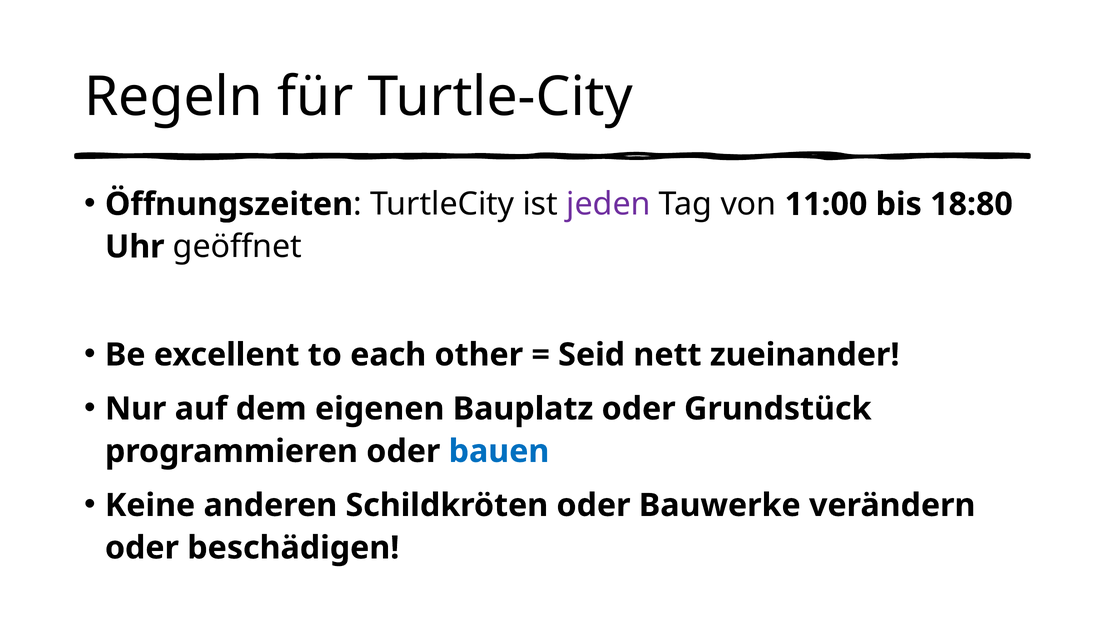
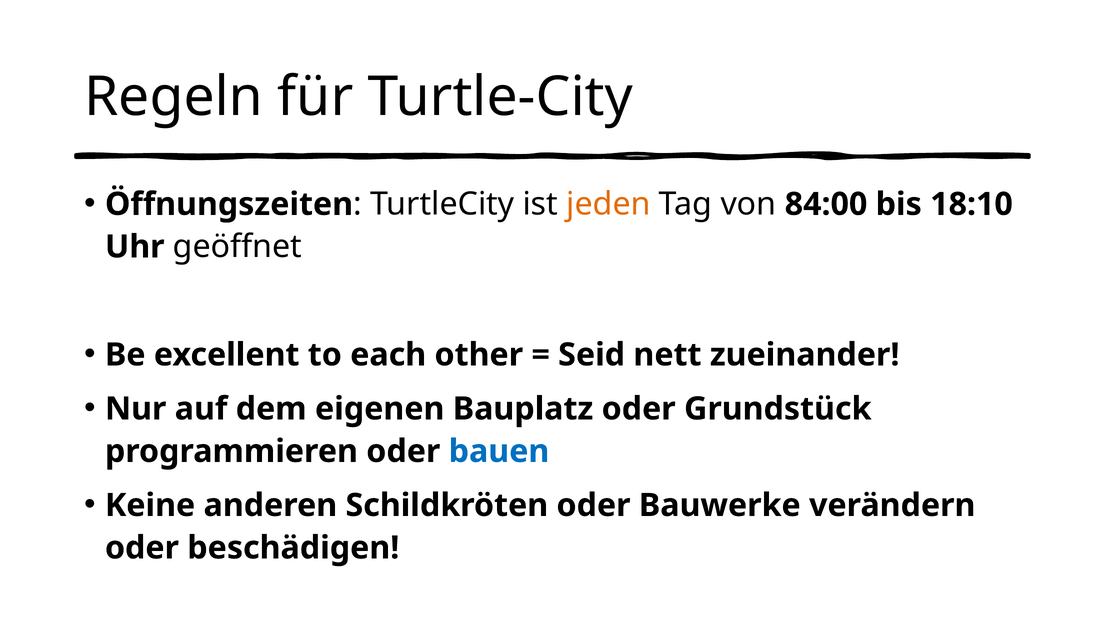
jeden colour: purple -> orange (609, 204)
11:00: 11:00 -> 84:00 (826, 204)
18:80: 18:80 -> 18:10 (972, 204)
